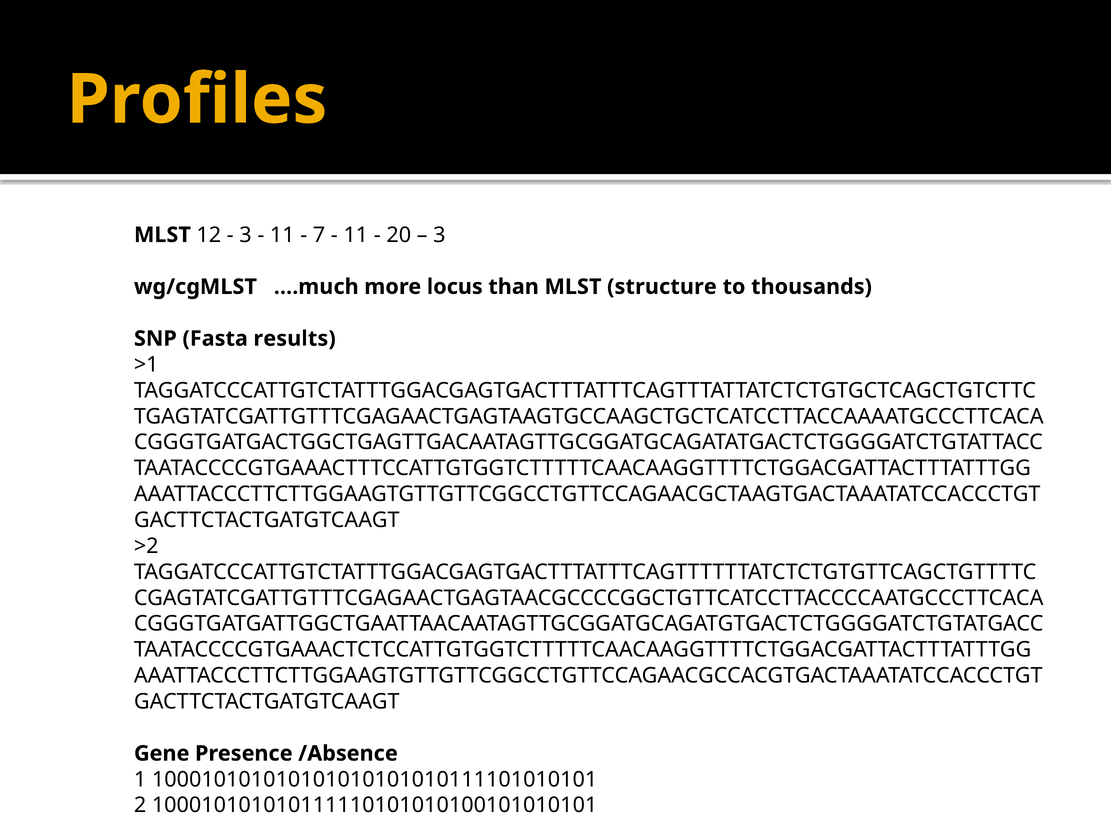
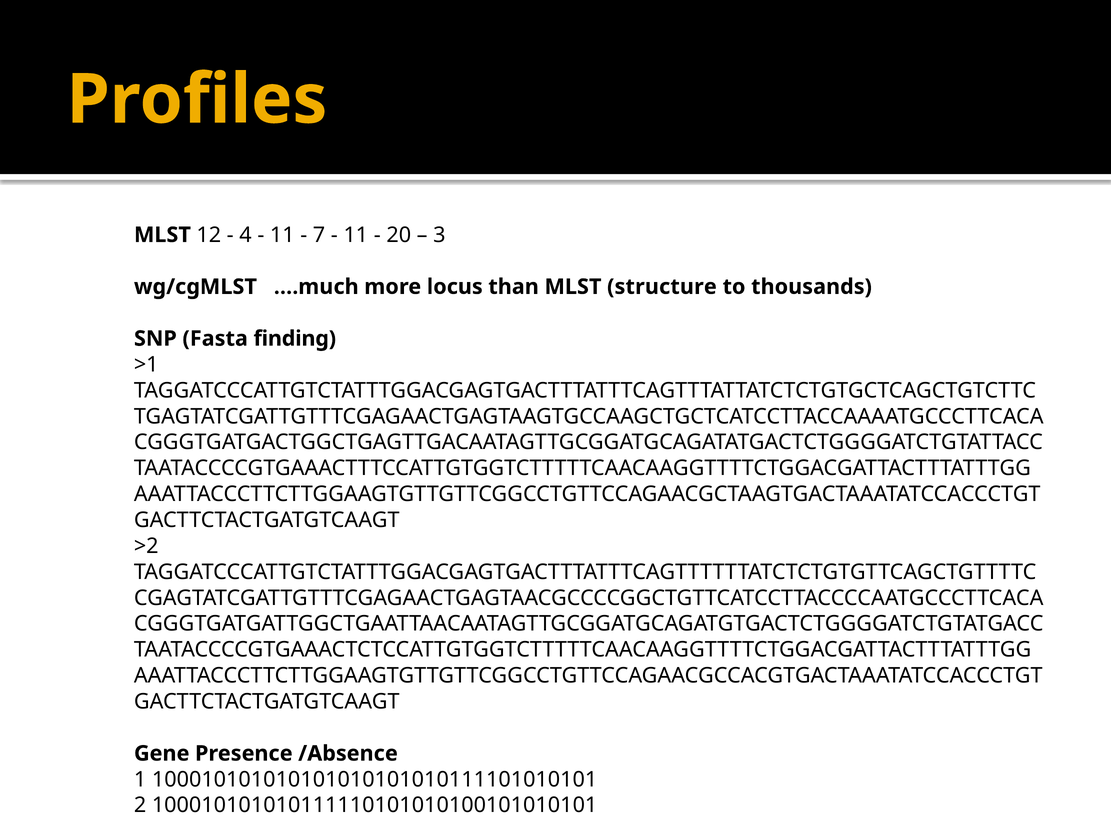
3: 3 -> 4 (245, 235)
results: results -> finding (295, 339)
